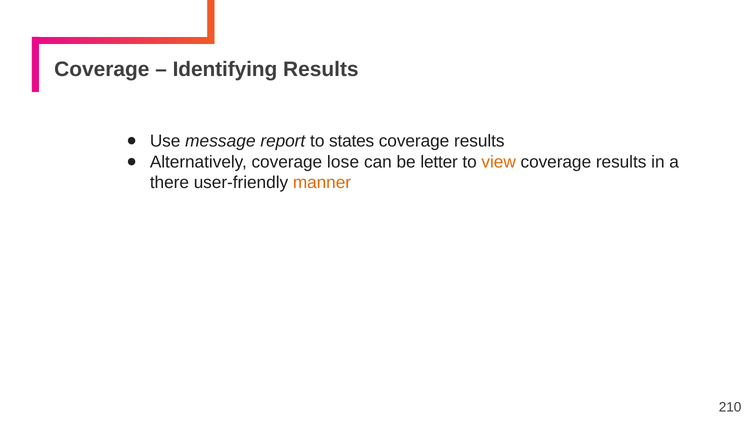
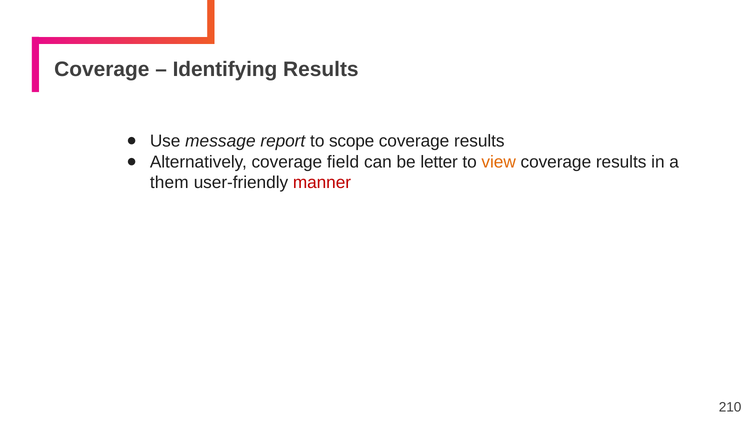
states: states -> scope (352, 141)
lose: lose -> field (343, 162)
there: there -> them (169, 182)
manner colour: orange -> red (322, 182)
